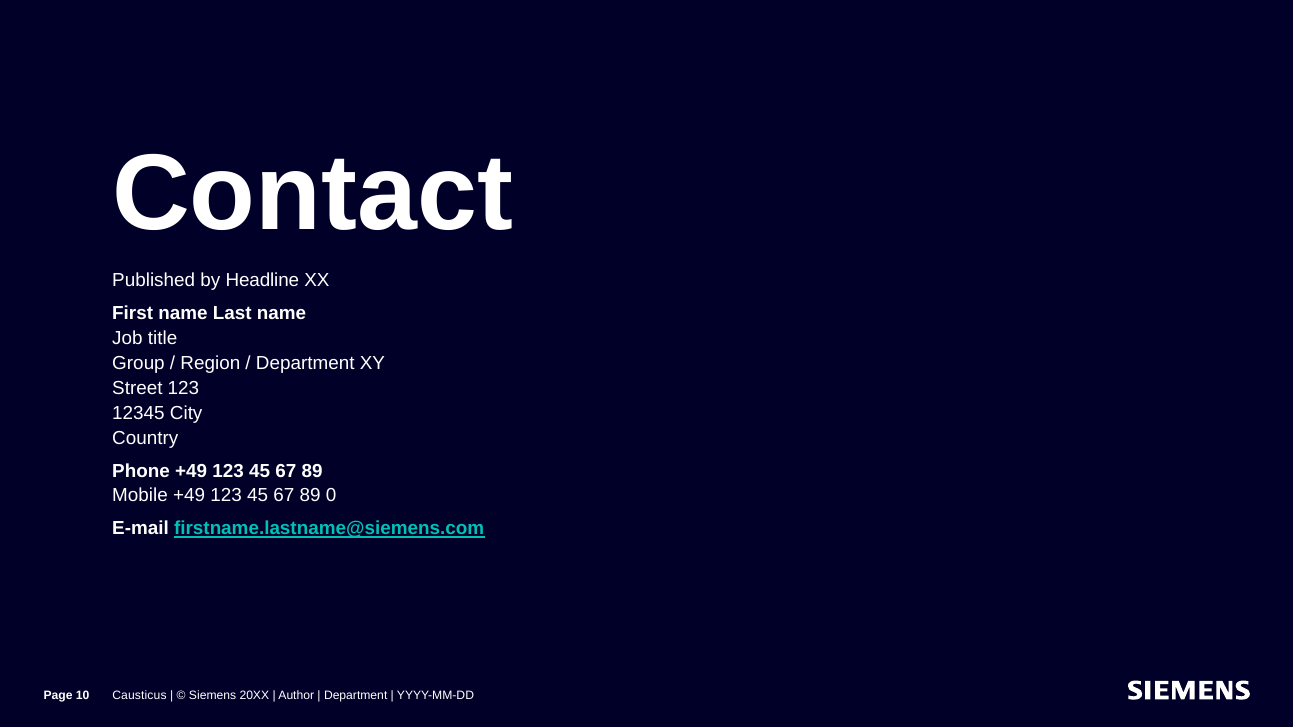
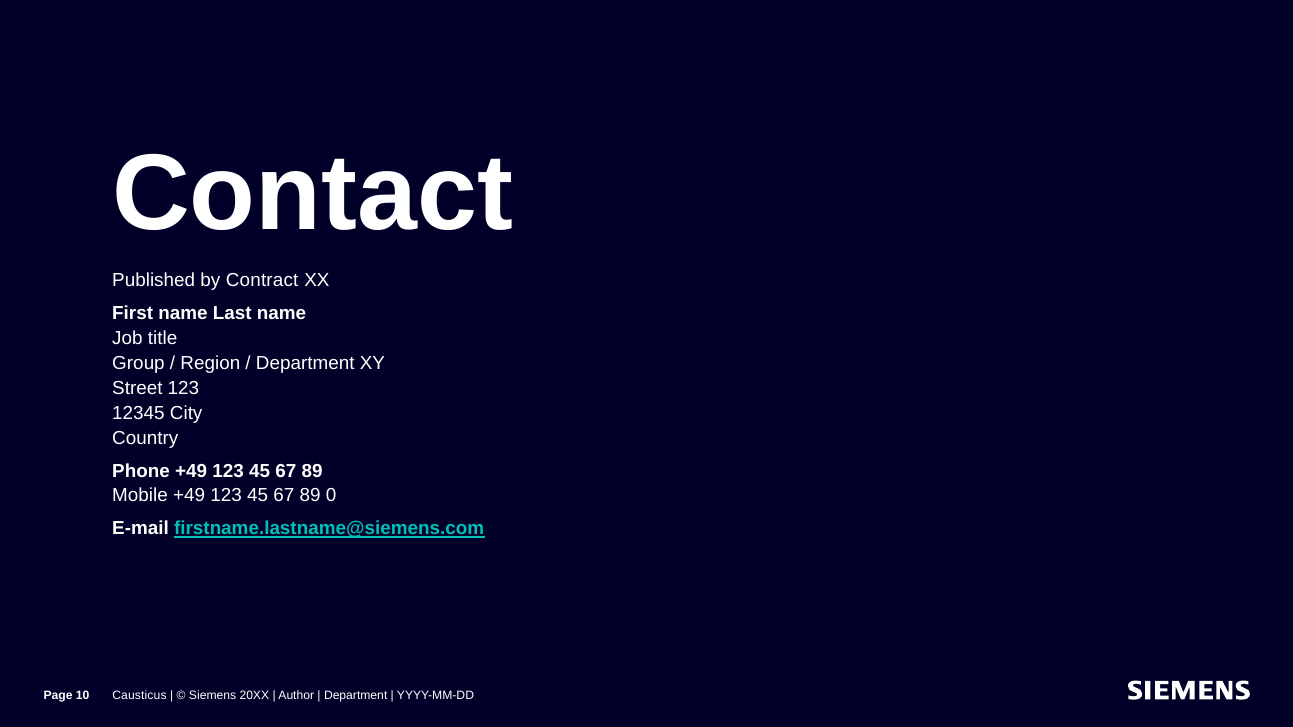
Headline: Headline -> Contract (262, 281)
